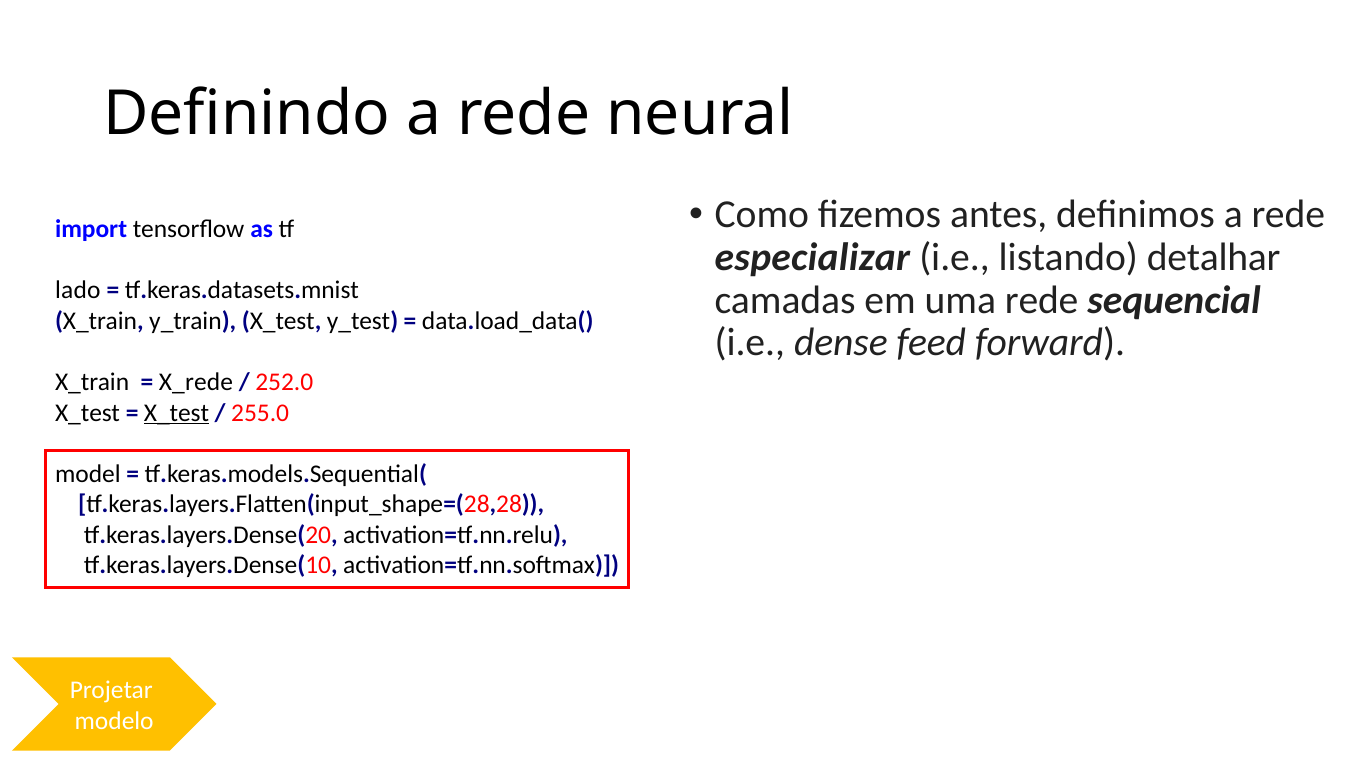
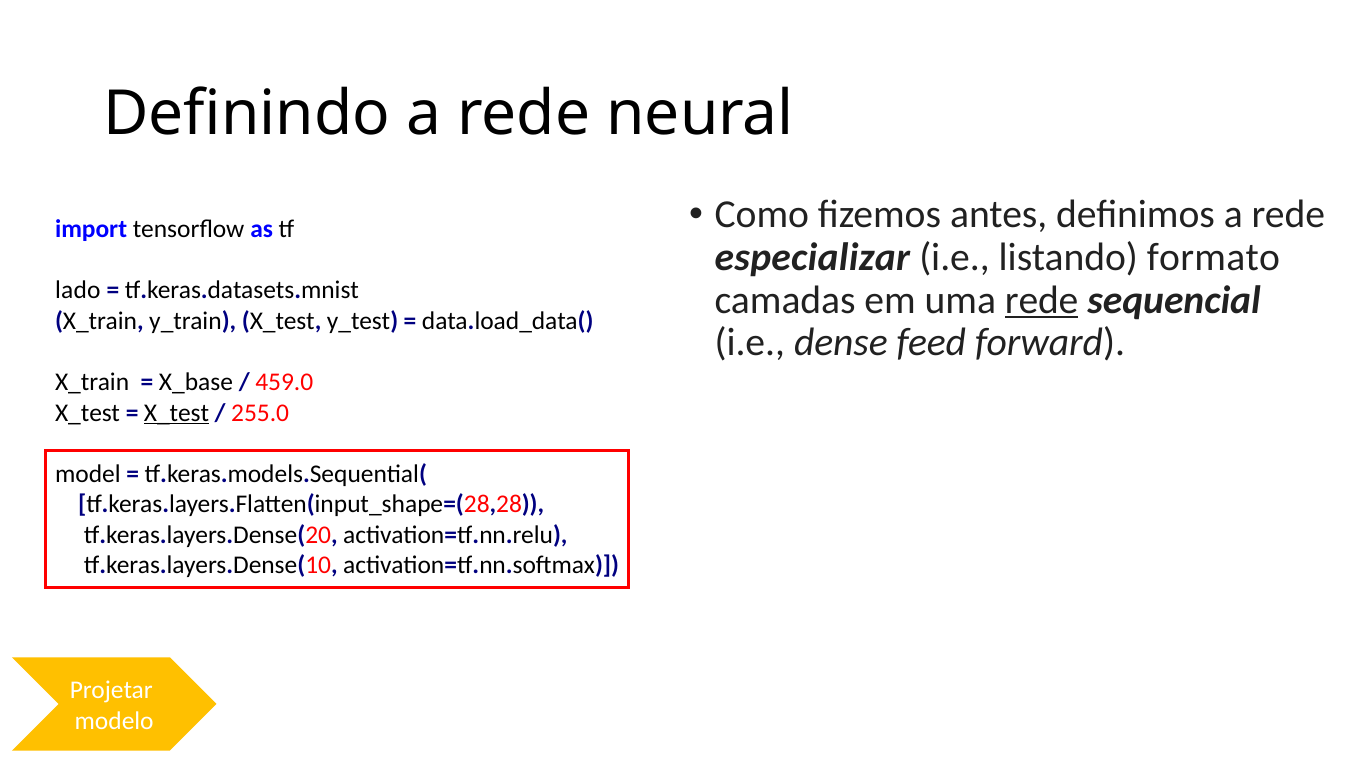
detalhar: detalhar -> formato (1213, 257)
rede underline: none -> present (1042, 300)
X_rede: X_rede -> X_base (196, 382)
252.0: 252.0 -> 459.0 (284, 382)
